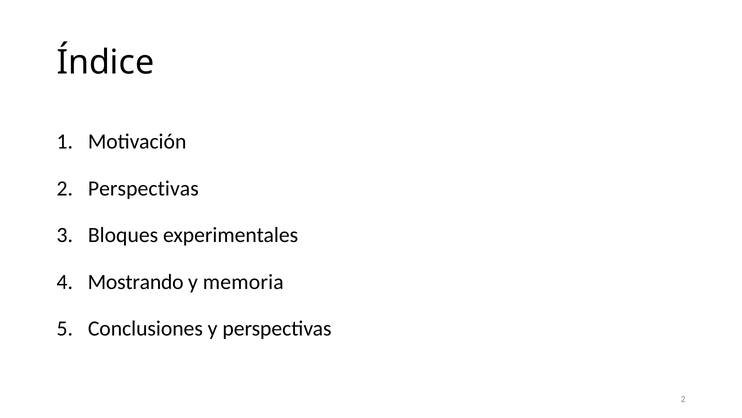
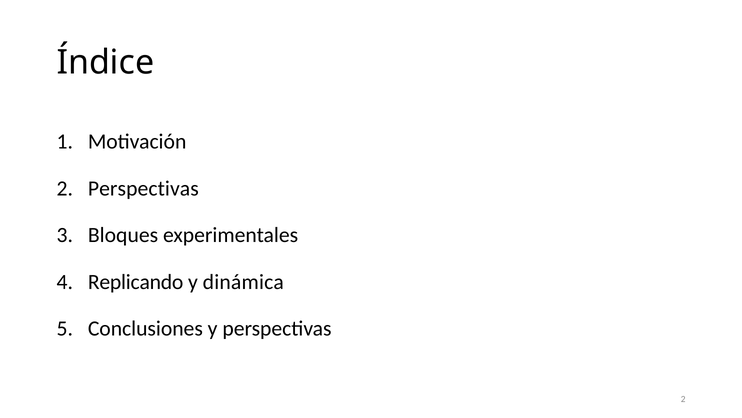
Mostrando: Mostrando -> Replicando (136, 282)
memoria: memoria -> dinámica (243, 282)
